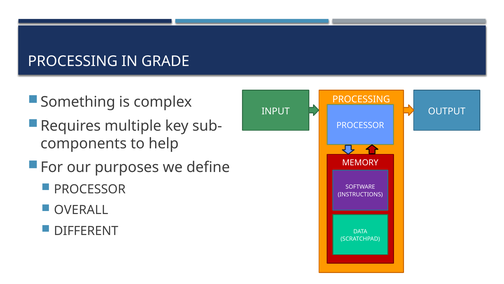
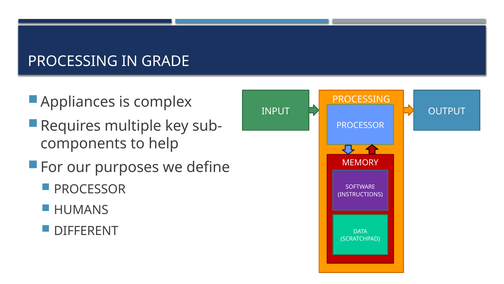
Something: Something -> Appliances (78, 102)
OVERALL: OVERALL -> HUMANS (81, 210)
